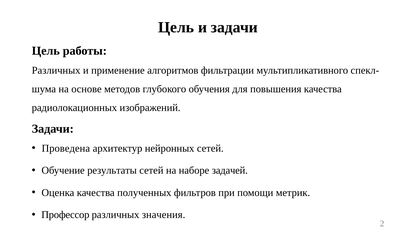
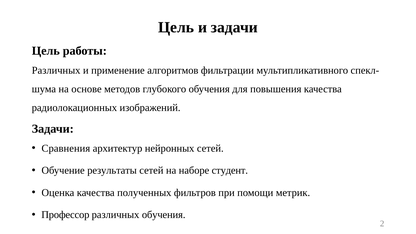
Проведена: Проведена -> Сравнения (66, 148)
задачей: задачей -> студент (230, 171)
различных значения: значения -> обучения (164, 215)
